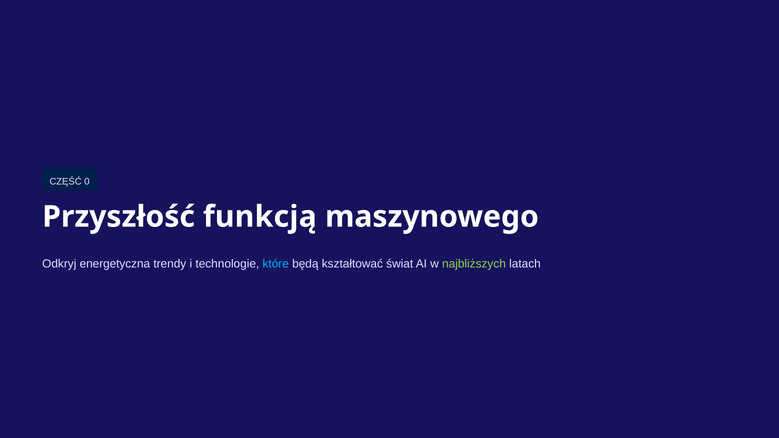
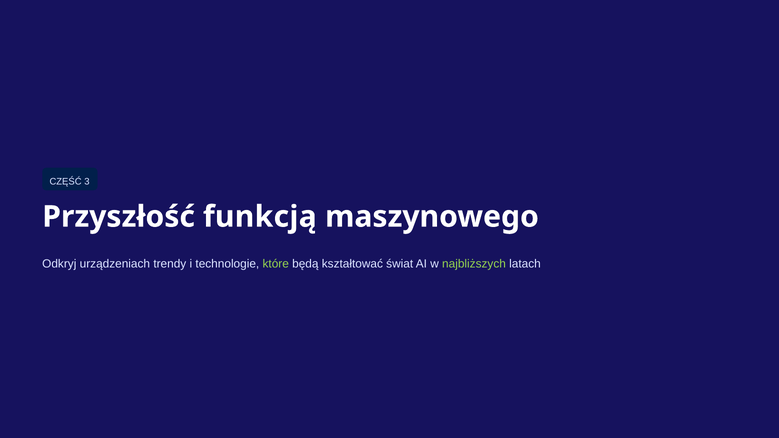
0: 0 -> 3 (87, 182)
energetyczna: energetyczna -> urządzeniach (115, 264)
które colour: light blue -> light green (276, 264)
